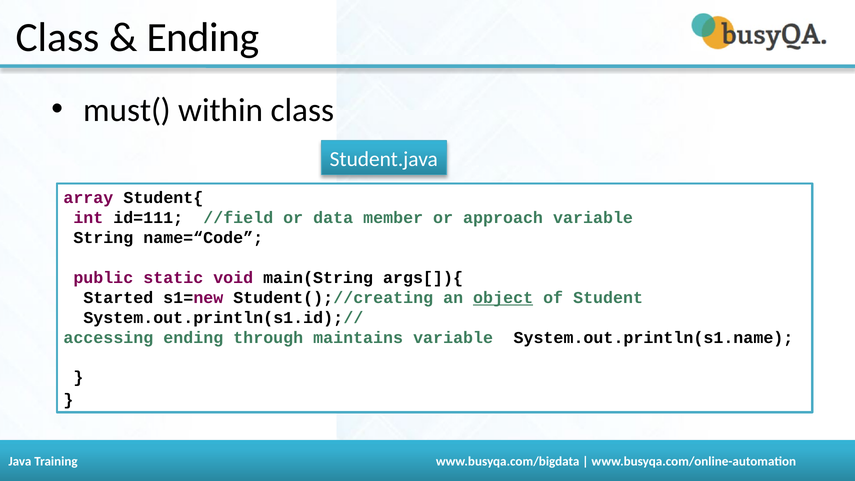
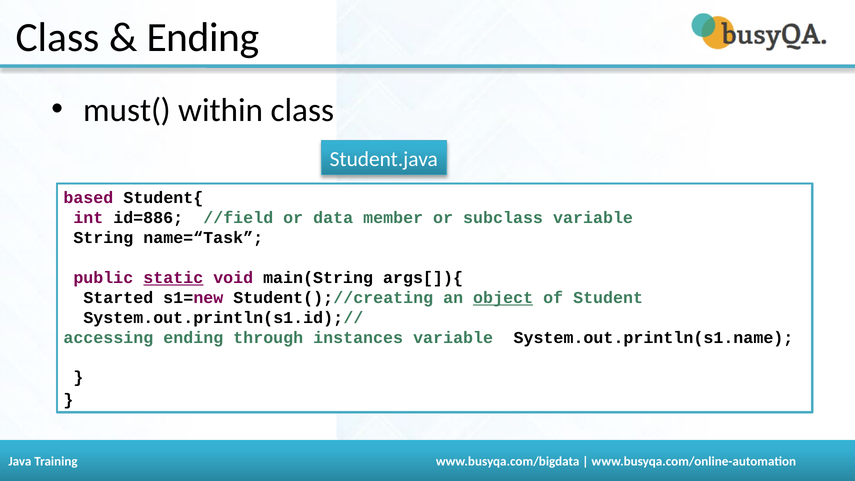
array: array -> based (88, 198)
id=111: id=111 -> id=886 (148, 218)
approach: approach -> subclass (503, 218)
name=“Code: name=“Code -> name=“Task (203, 238)
static underline: none -> present (173, 278)
maintains: maintains -> instances (358, 338)
